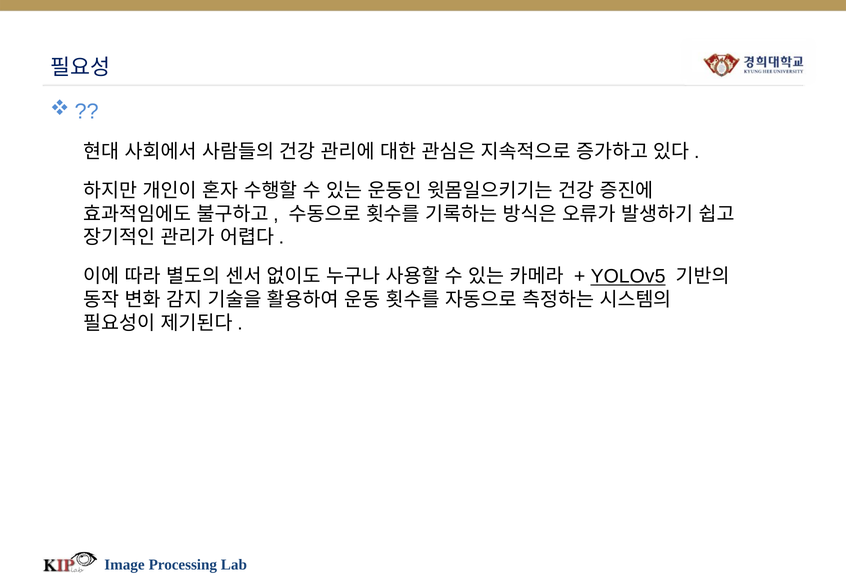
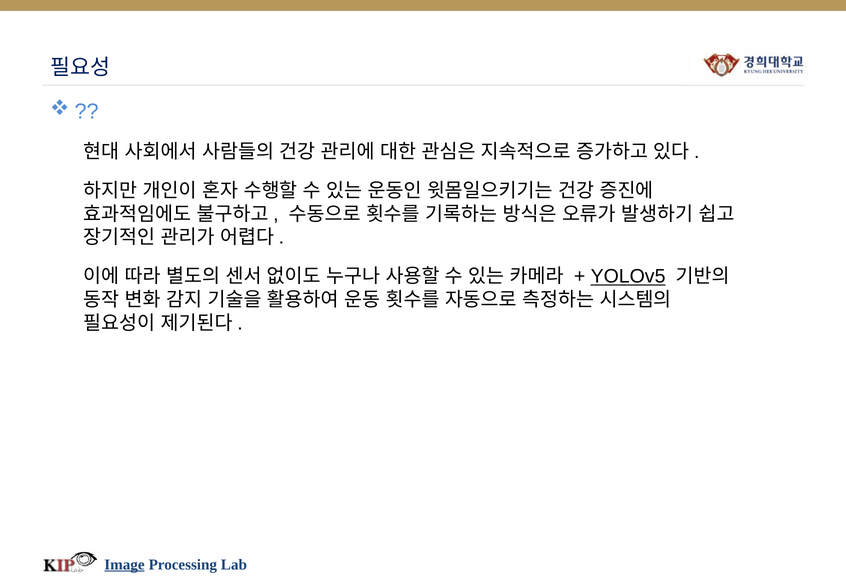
Image underline: none -> present (124, 565)
